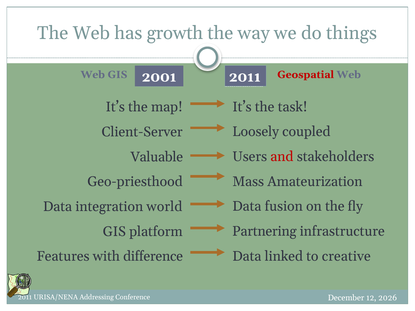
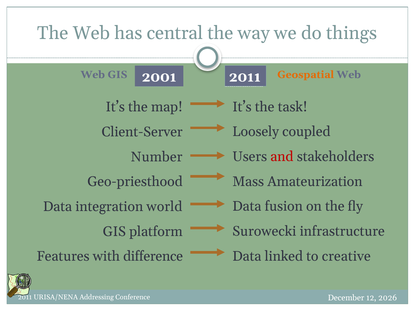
growth: growth -> central (175, 33)
Geospatial colour: red -> orange (306, 75)
Valuable: Valuable -> Number (157, 157)
Partnering: Partnering -> Surowecki (264, 231)
